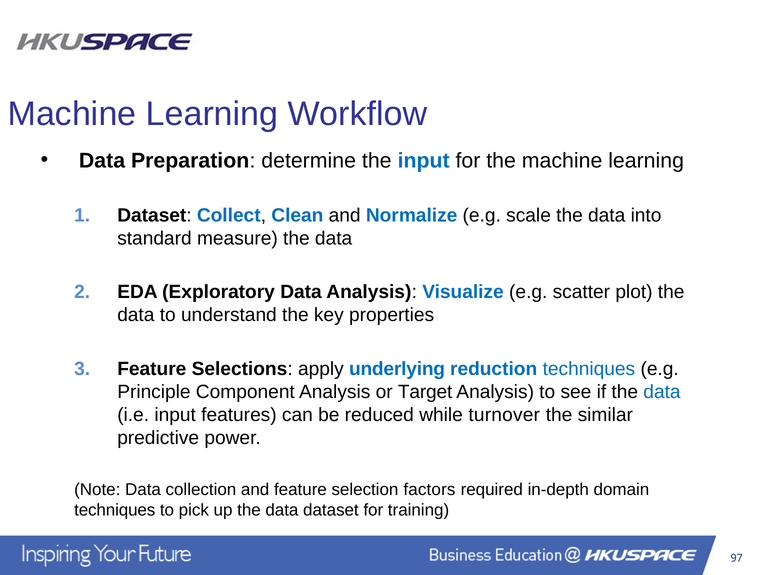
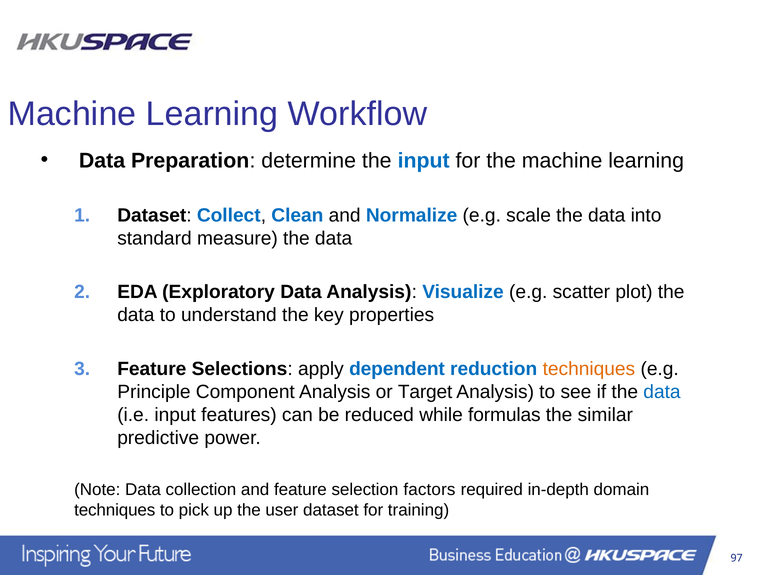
underlying: underlying -> dependent (397, 368)
techniques colour: blue -> orange (589, 368)
turnover: turnover -> formulas (504, 414)
up the data: data -> user (282, 510)
